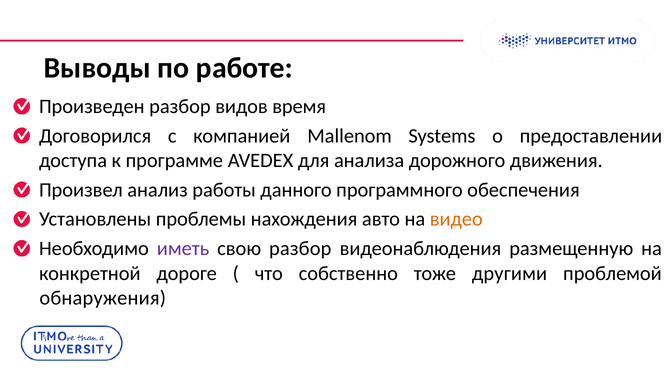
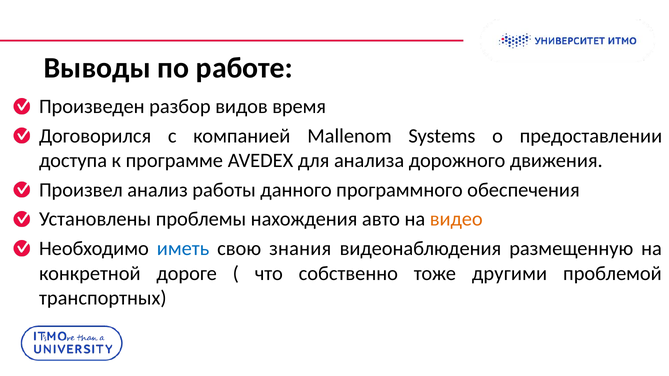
иметь colour: purple -> blue (183, 249)
свою разбор: разбор -> знания (300, 249)
обнаружения: обнаружения -> транспортных (103, 298)
